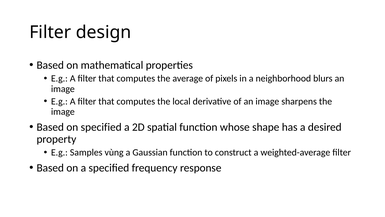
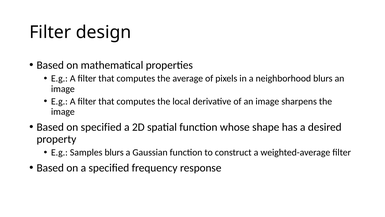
Samples vùng: vùng -> blurs (114, 152)
